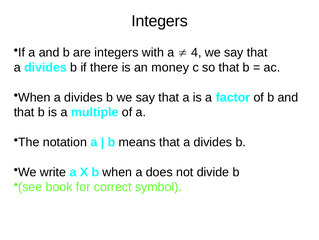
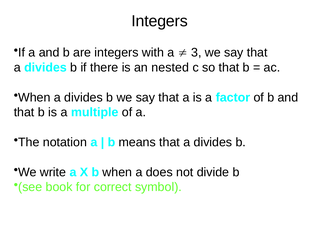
4: 4 -> 3 (196, 52)
money: money -> nested (170, 67)
